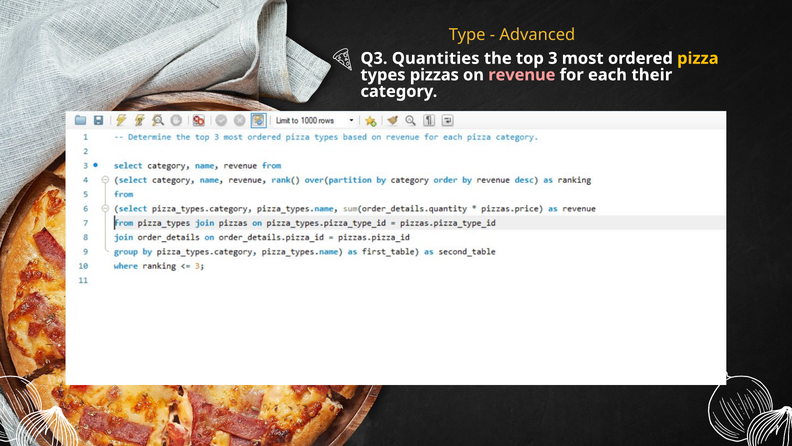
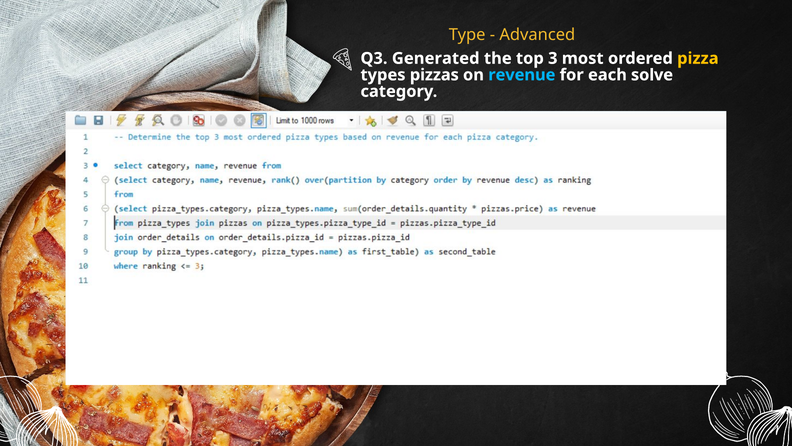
Quantities: Quantities -> Generated (436, 58)
revenue colour: pink -> light blue (522, 75)
their: their -> solve (652, 75)
